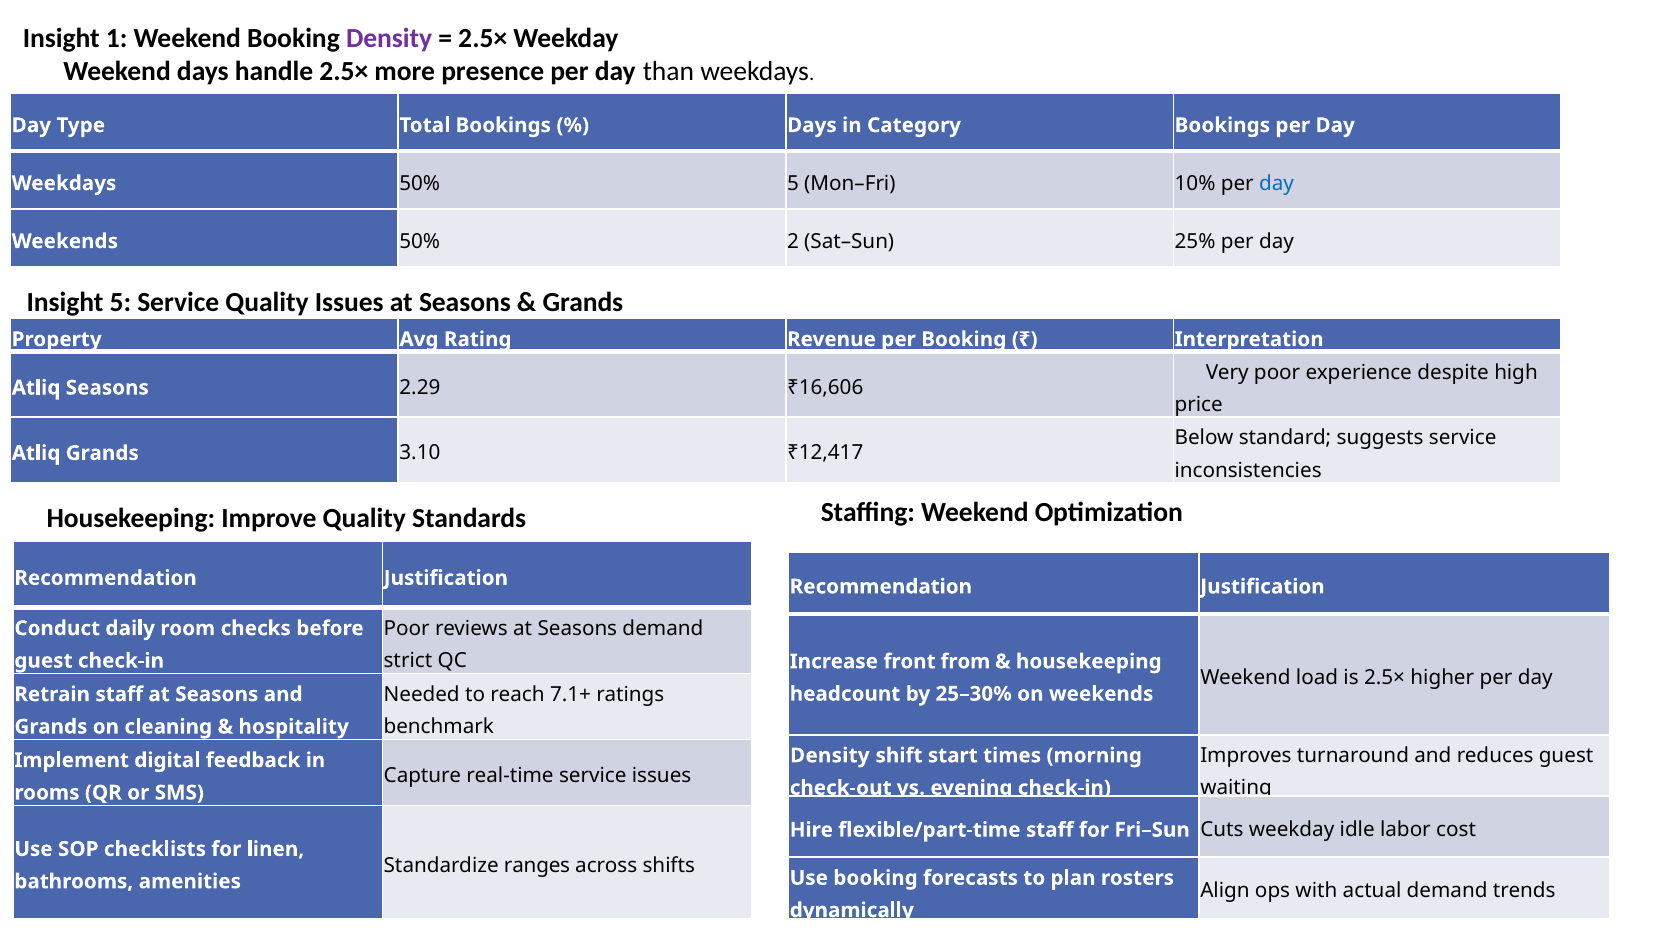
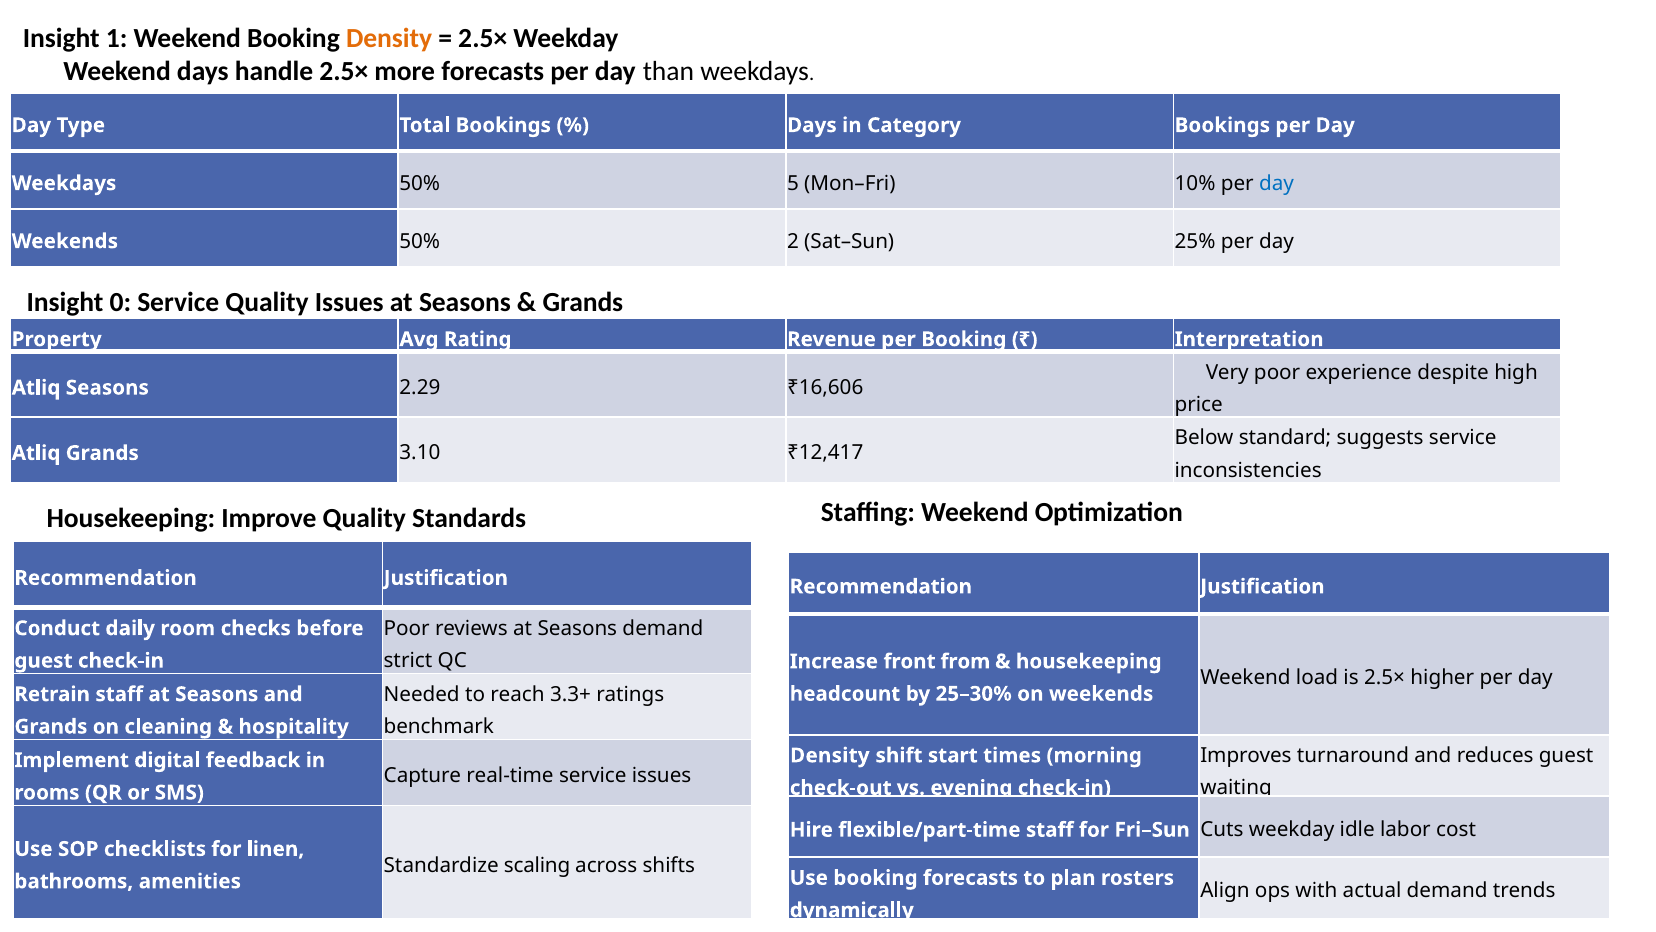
Density colour: purple -> orange (389, 38)
more presence: presence -> forecasts (493, 72)
Insight 5: 5 -> 0 (120, 302)
7.1+: 7.1+ -> 3.3+ (571, 694)
ranges: ranges -> scaling (537, 865)
